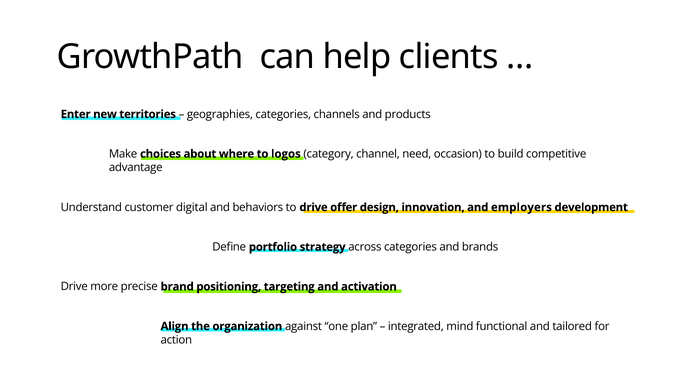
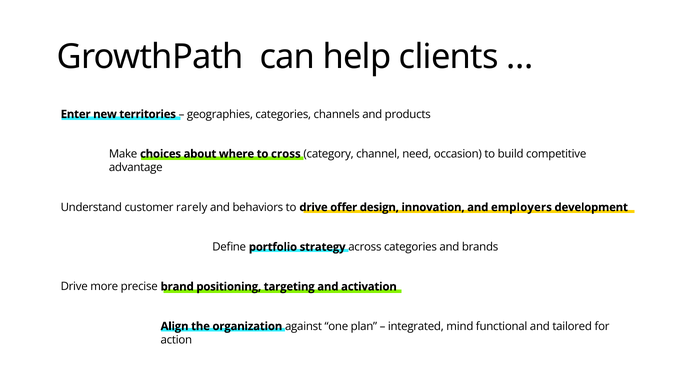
logos: logos -> cross (286, 154)
digital: digital -> rarely (192, 207)
